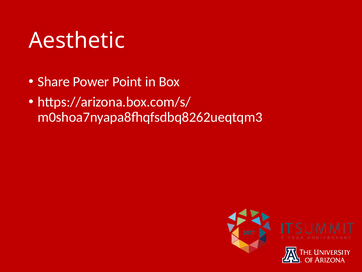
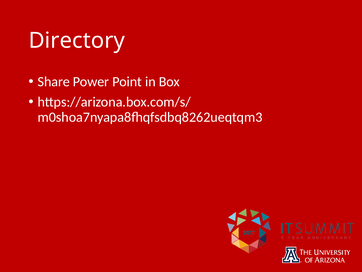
Aesthetic: Aesthetic -> Directory (77, 41)
